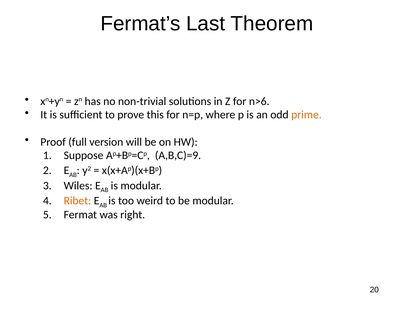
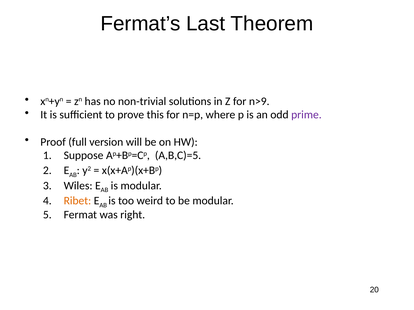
n>6: n>6 -> n>9 (259, 101)
prime colour: orange -> purple (306, 115)
A,B,C)=9: A,B,C)=9 -> A,B,C)=5 (178, 156)
